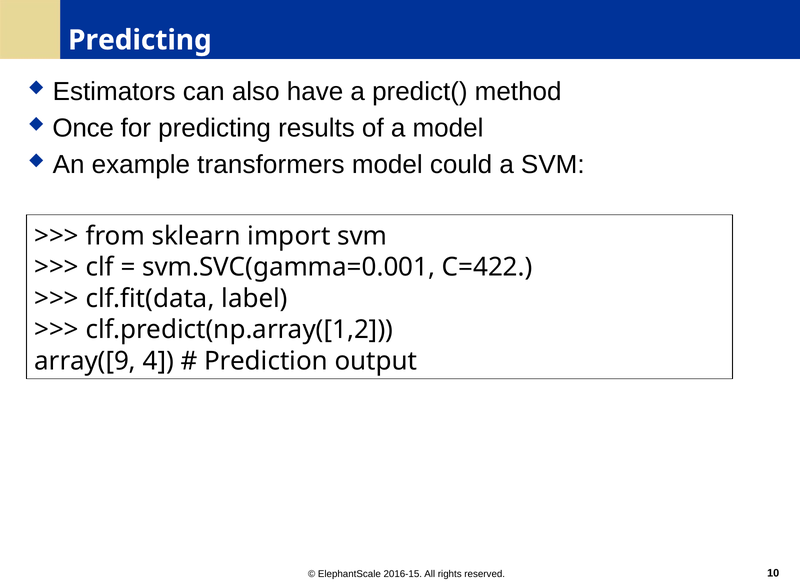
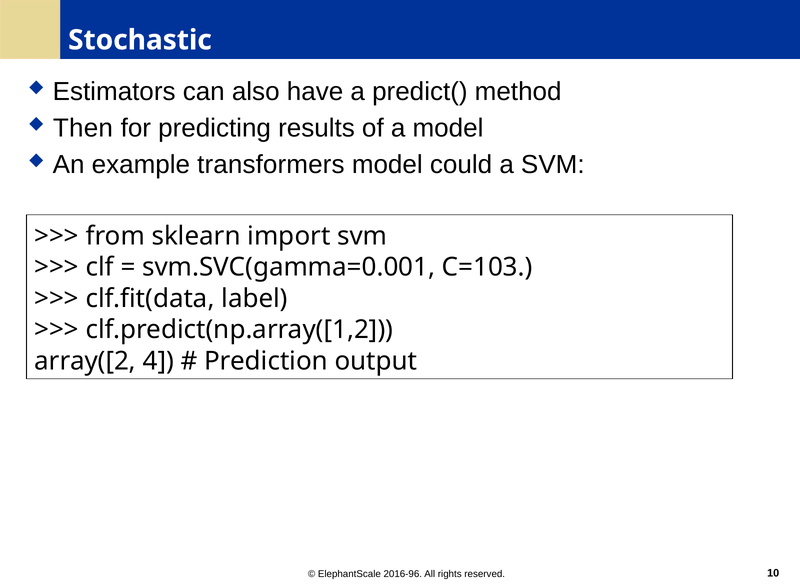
Predicting: Predicting -> Stochastic (140, 40)
Once: Once -> Then (83, 128)
C=422: C=422 -> C=103 (487, 267)
array([9: array([9 -> array([2 (85, 361)
2016-15: 2016-15 -> 2016-96 (403, 574)
